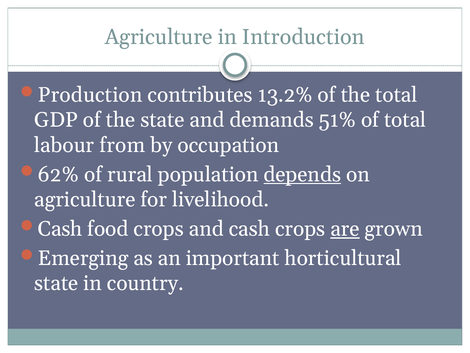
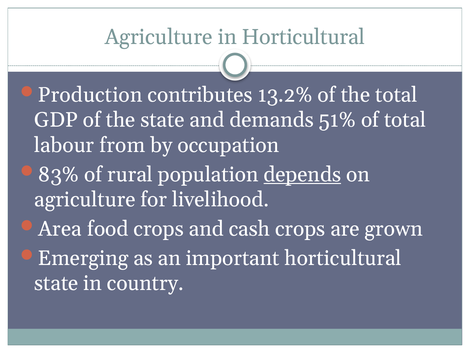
in Introduction: Introduction -> Horticultural (303, 37)
62%: 62% -> 83% (58, 174)
Cash: Cash -> Area (60, 229)
are underline: present -> none (345, 229)
